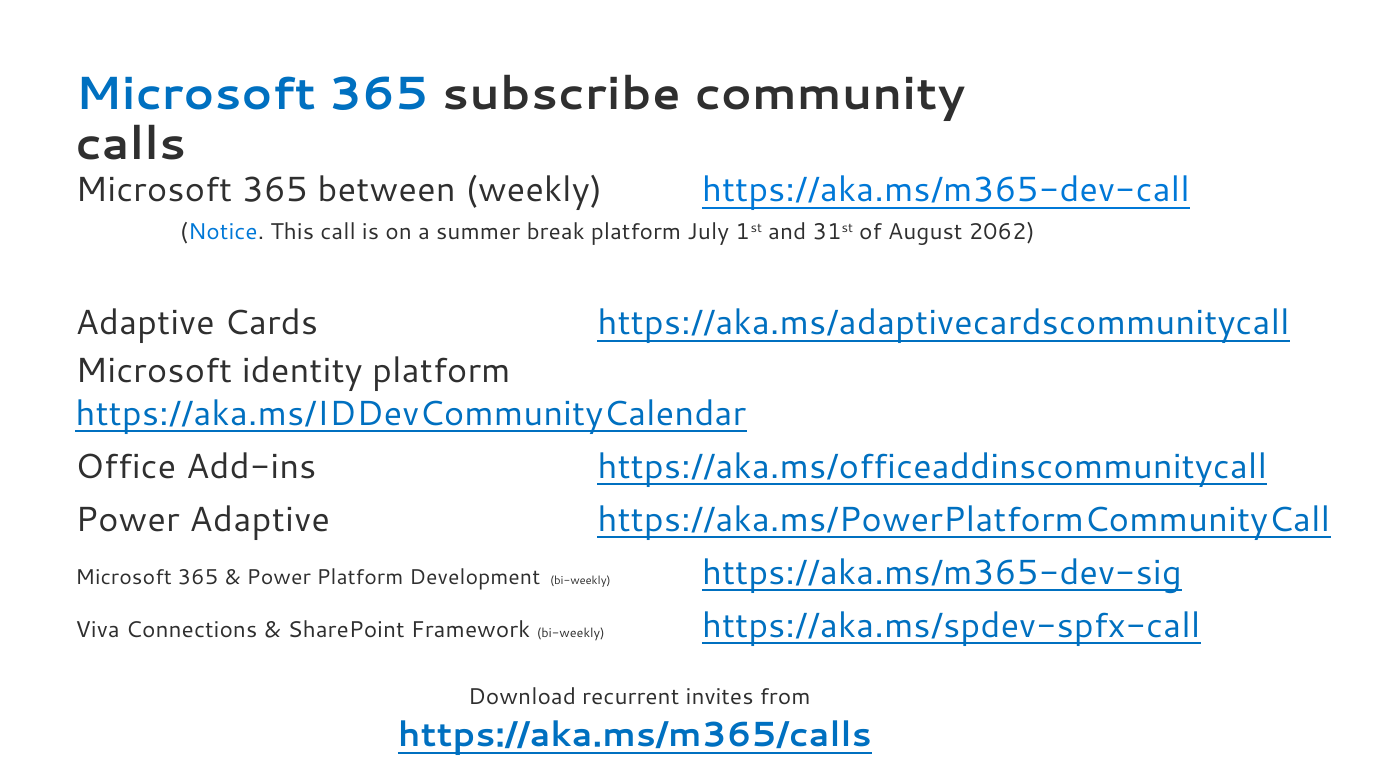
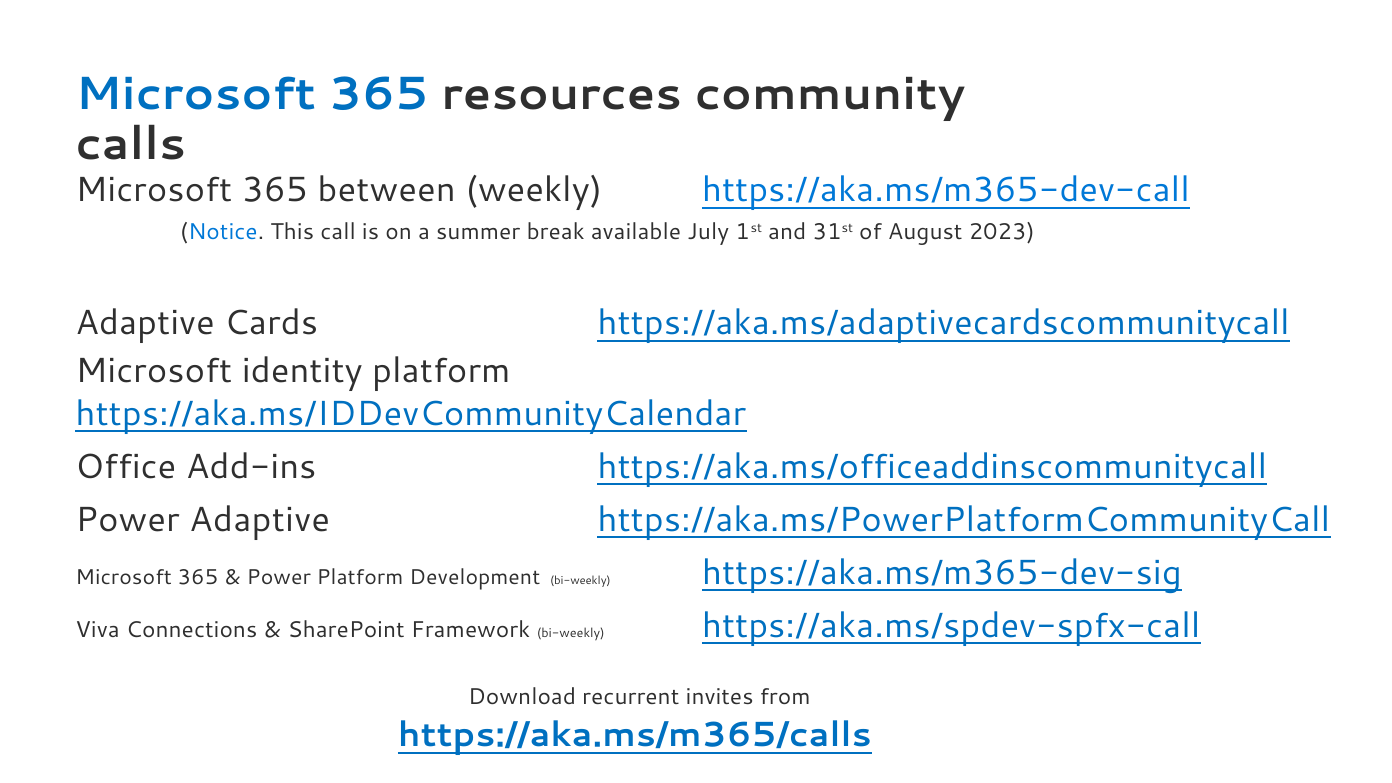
subscribe: subscribe -> resources (562, 94)
break platform: platform -> available (636, 232)
2062: 2062 -> 2023 (1002, 232)
